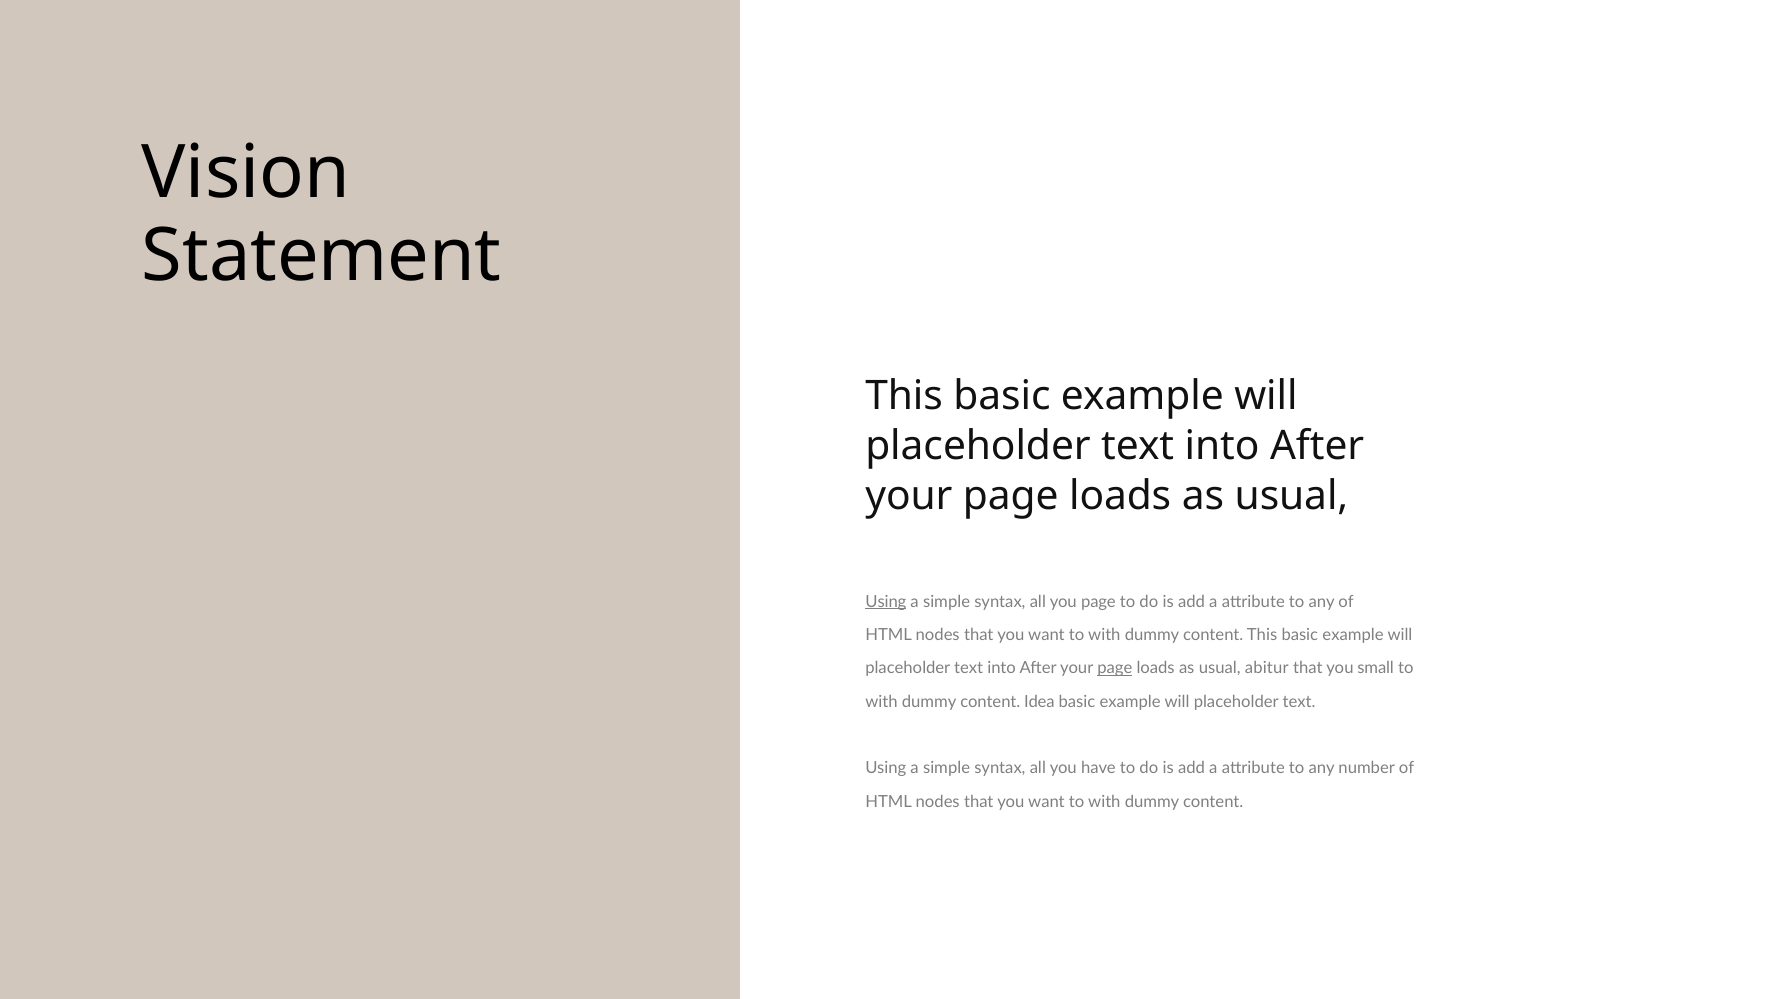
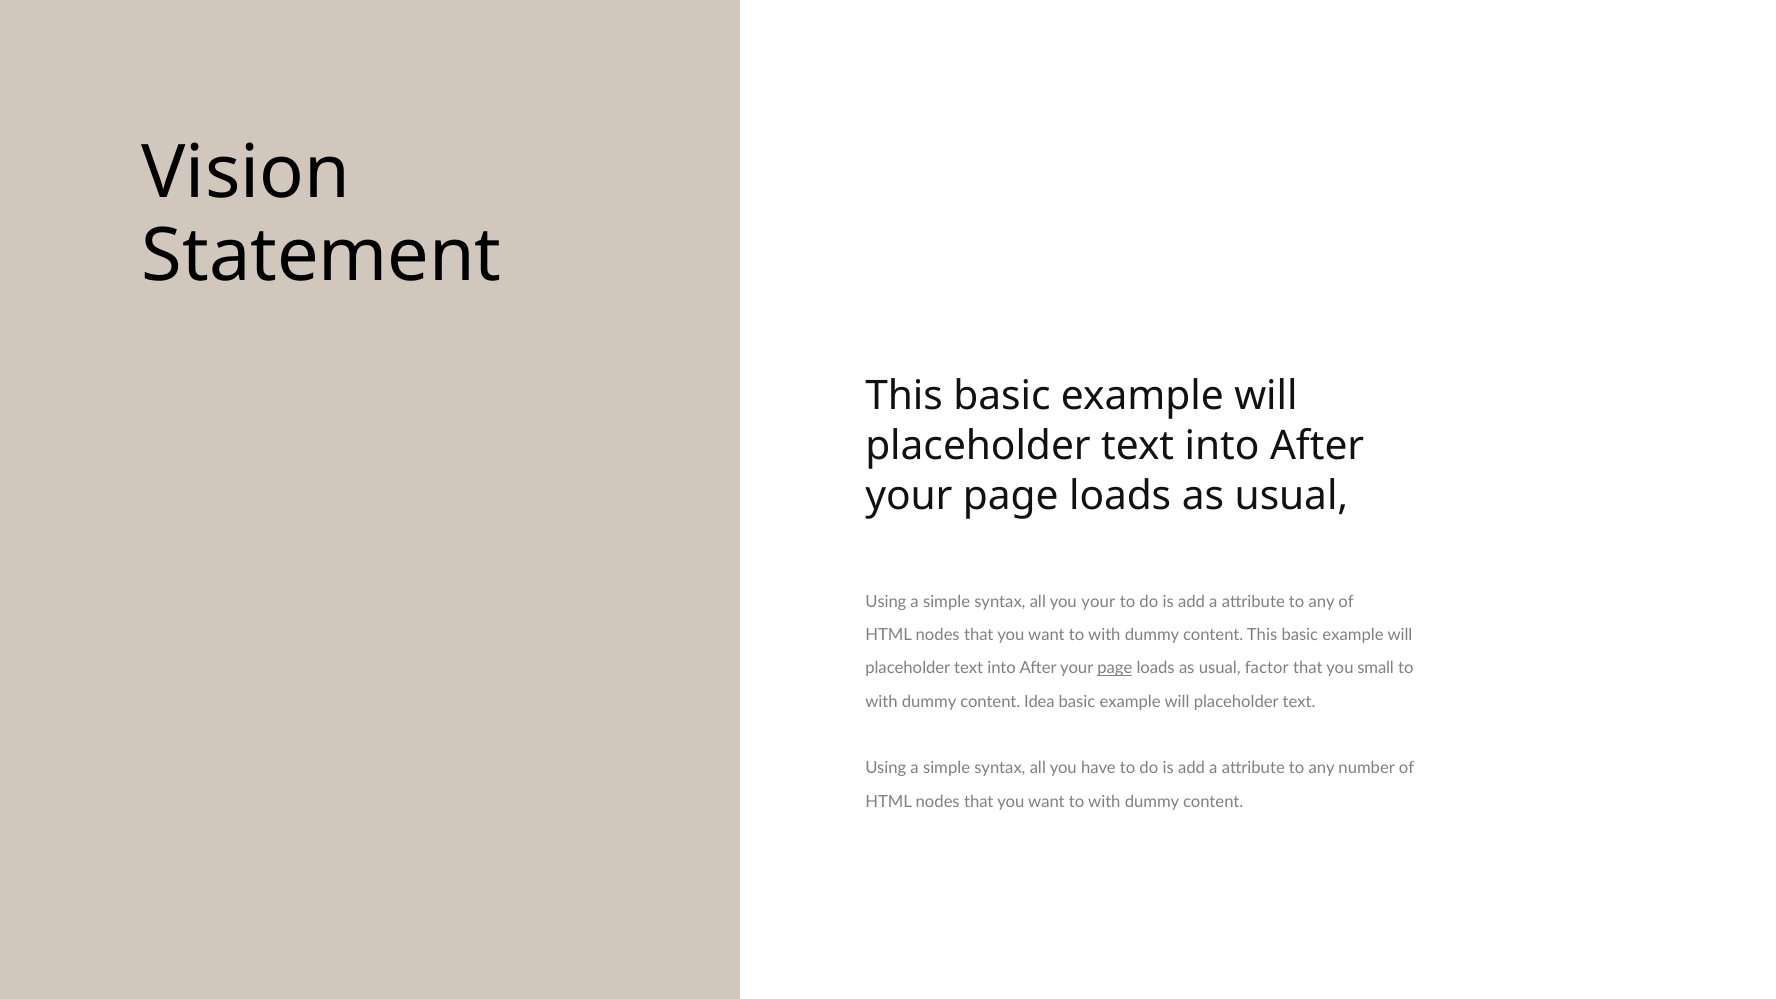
Using underline: present -> none (886, 602)
you page: page -> your (1098, 602)
abitur: abitur -> factor (1267, 668)
